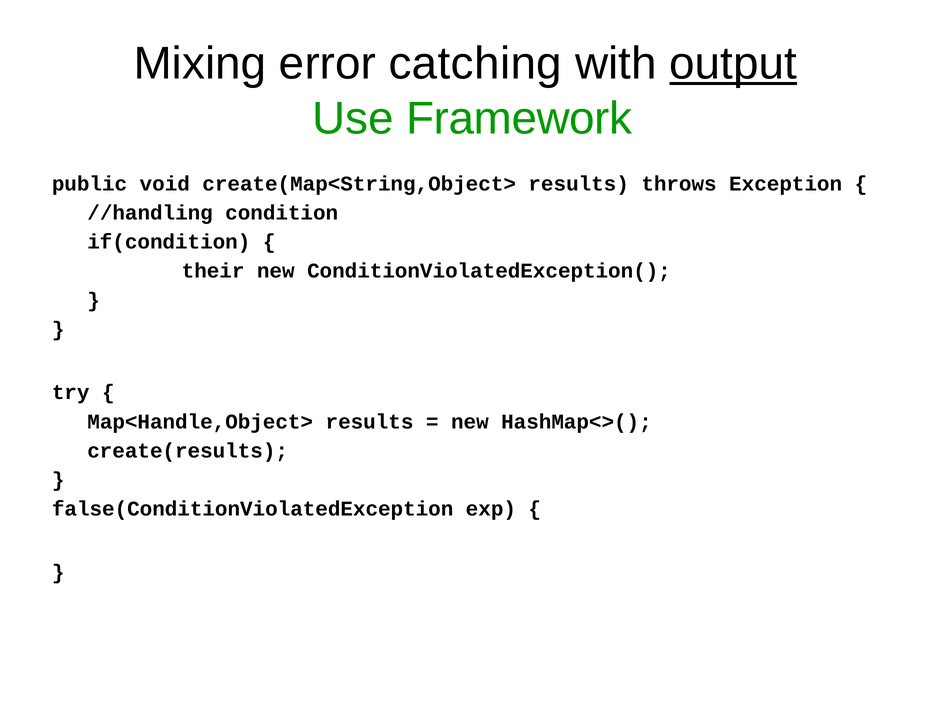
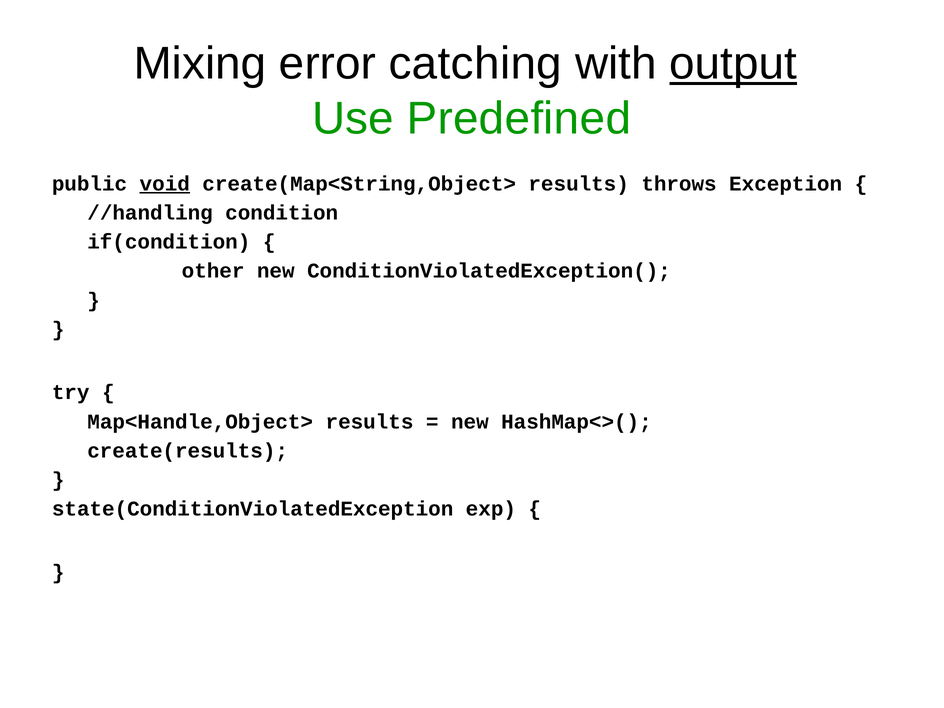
Framework: Framework -> Predefined (519, 119)
void underline: none -> present (165, 184)
their: their -> other (213, 271)
false(ConditionViolatedException: false(ConditionViolatedException -> state(ConditionViolatedException (253, 509)
